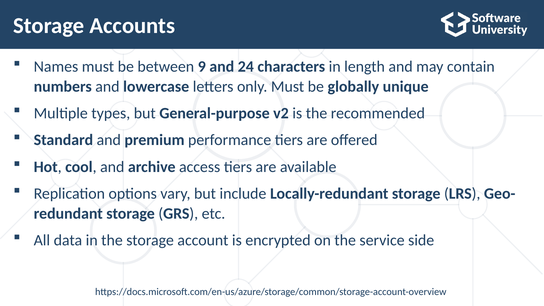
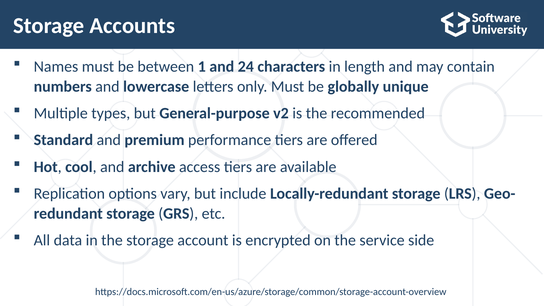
9: 9 -> 1 (202, 67)
